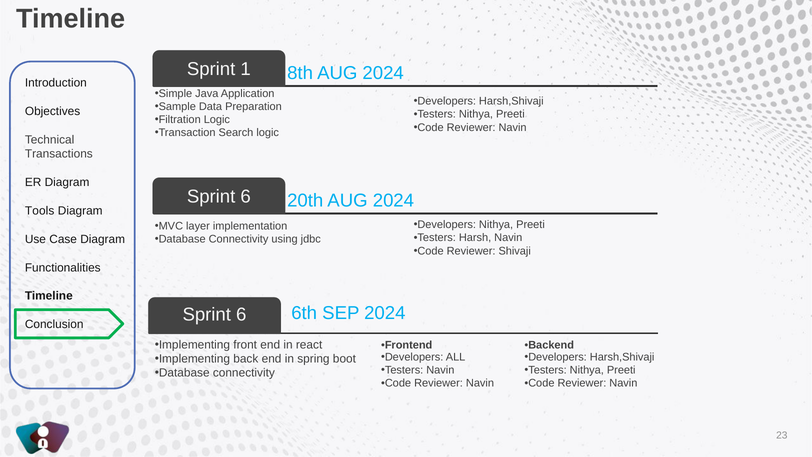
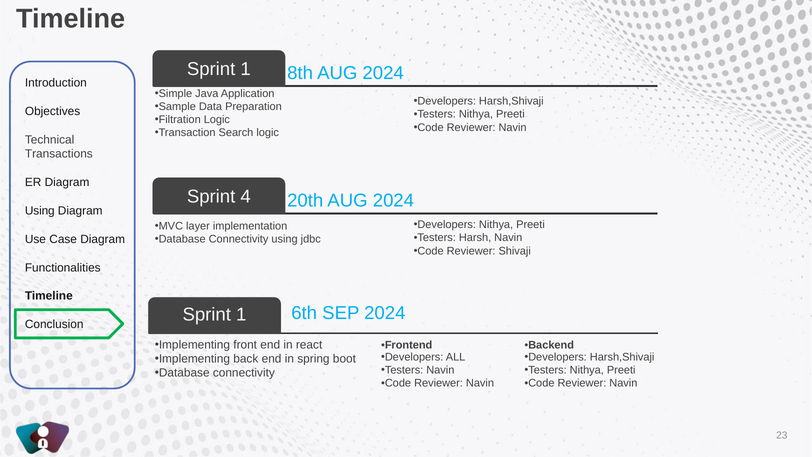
6: 6 -> 4 (246, 197)
Tools: Tools -> Using (40, 211)
6: 6 -> 1 (241, 314)
